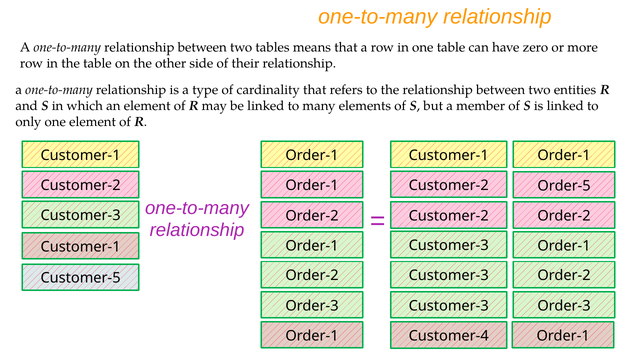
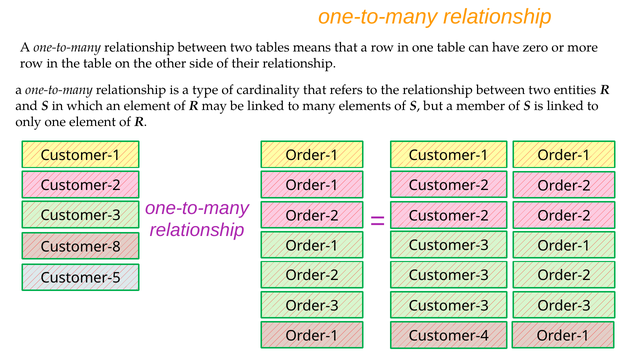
Customer-2 Order-5: Order-5 -> Order-2 (564, 186)
Customer-1: Customer-1 -> Customer-8 (81, 247)
